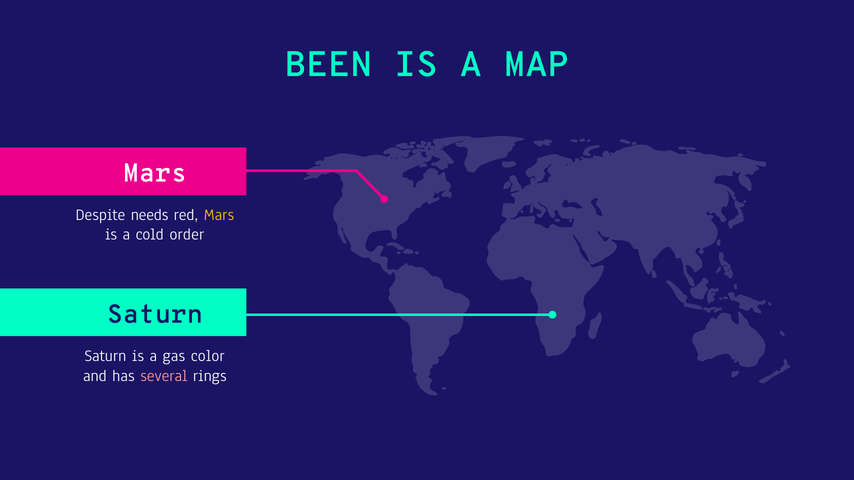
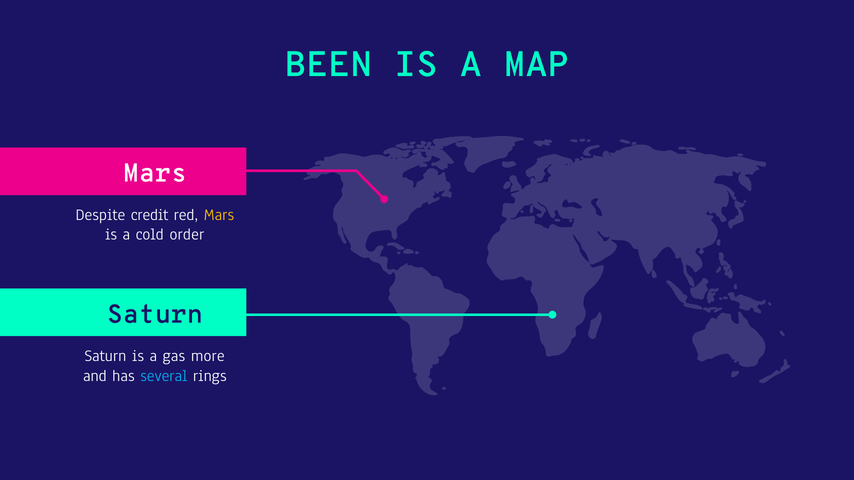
needs: needs -> credit (150, 215)
color: color -> more (208, 356)
several colour: pink -> light blue (164, 376)
